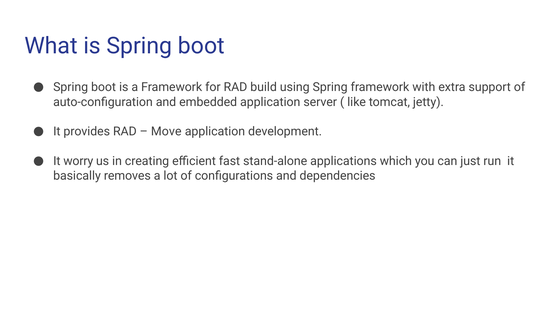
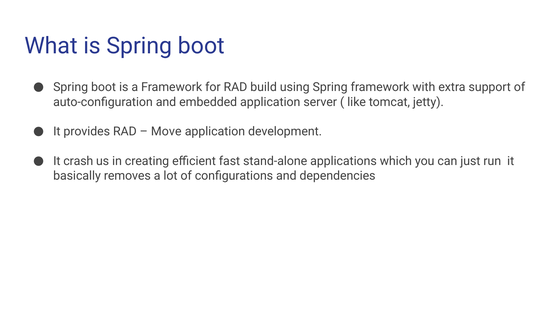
worry: worry -> crash (78, 161)
